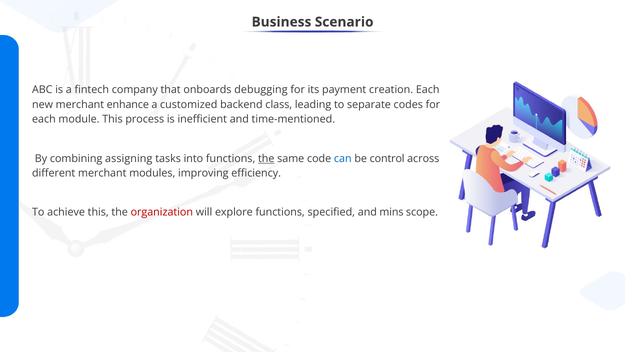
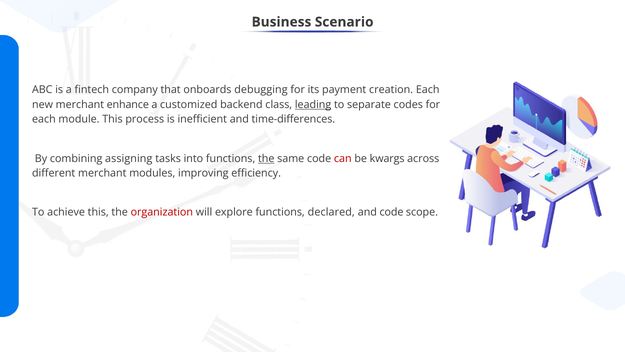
leading underline: none -> present (313, 104)
time-mentioned: time-mentioned -> time-differences (293, 119)
can colour: blue -> red (343, 158)
control: control -> kwargs (387, 158)
specified: specified -> declared (331, 212)
and mins: mins -> code (391, 212)
